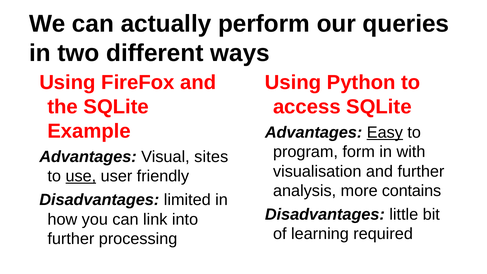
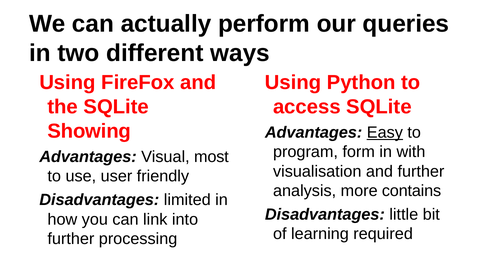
Example: Example -> Showing (89, 131)
sites: sites -> most (211, 157)
use underline: present -> none (81, 176)
